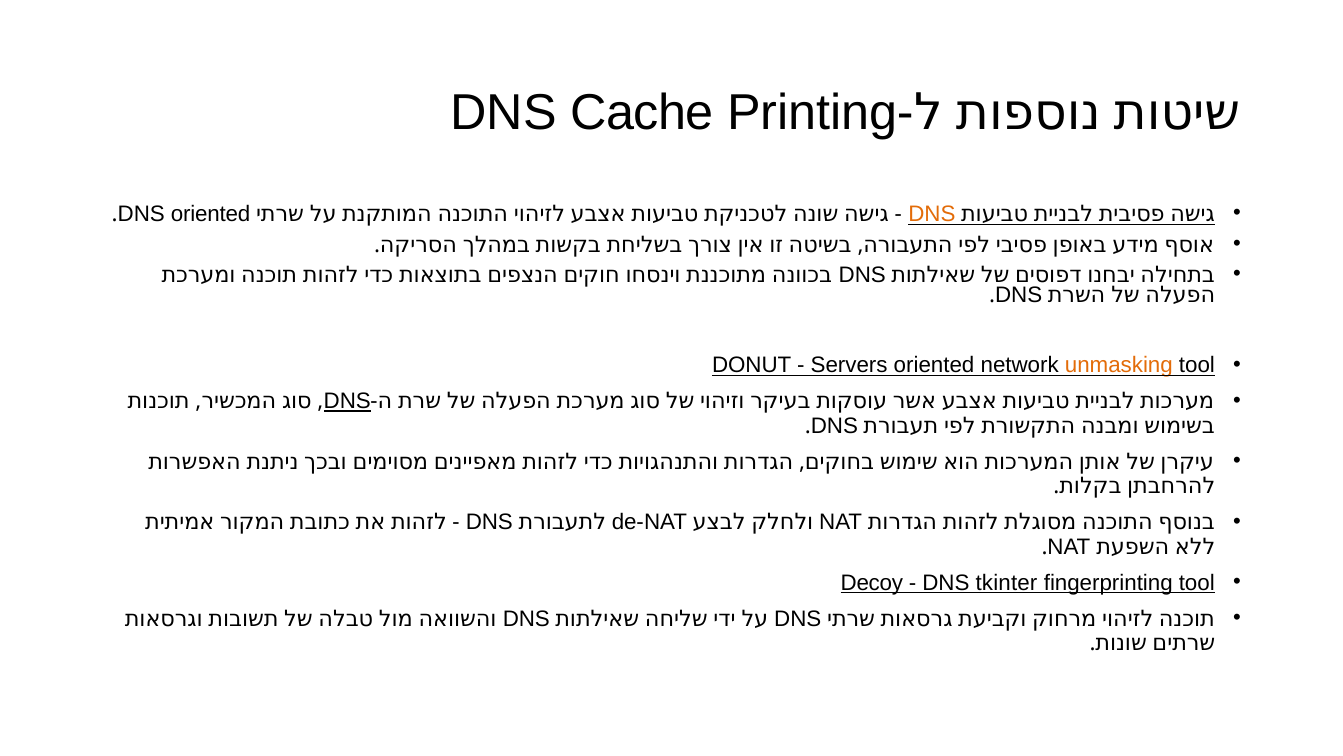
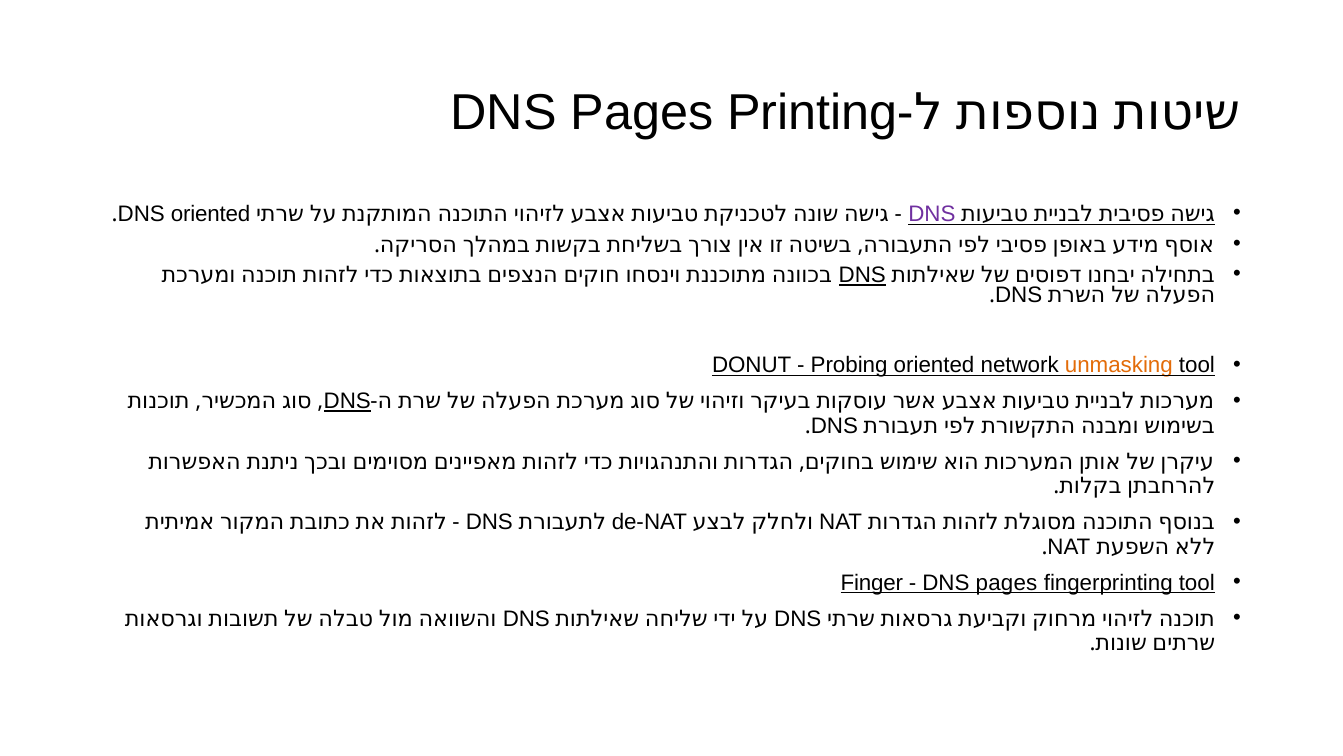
Cache: Cache -> Pages (642, 113)
DNS colour: orange -> purple (932, 214)
DNS underline: none -> present (862, 275)
Servers: Servers -> Probing (849, 365)
Decoy: Decoy -> Finger (872, 582)
tkinter: tkinter -> pages (1007, 582)
